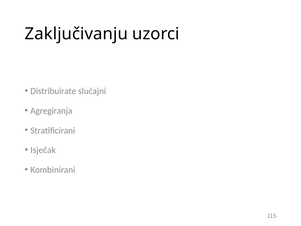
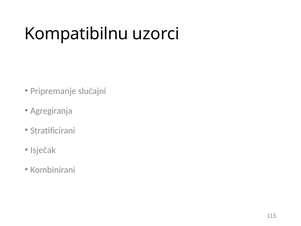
Zaključivanju: Zaključivanju -> Kompatibilnu (76, 34)
Distribuirate: Distribuirate -> Pripremanje (53, 91)
